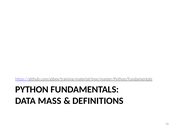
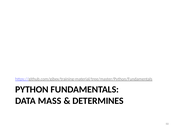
DEFINITIONS: DEFINITIONS -> DETERMINES (98, 101)
